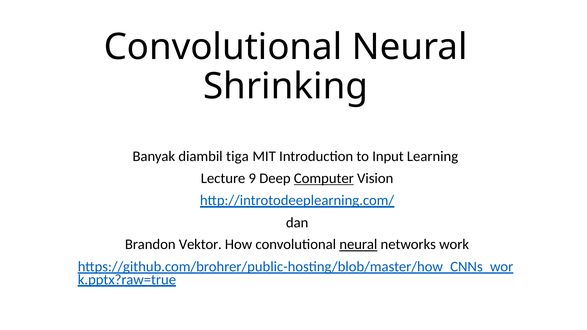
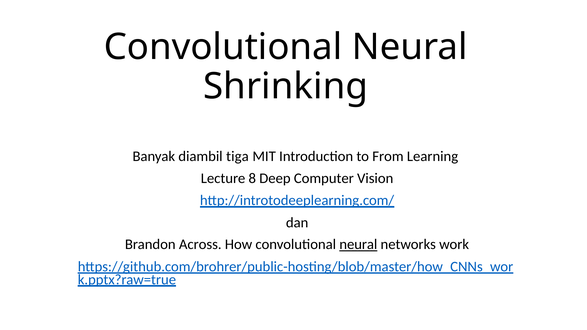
Input: Input -> From (388, 156)
9: 9 -> 8 (252, 178)
Computer underline: present -> none (324, 178)
Vektor: Vektor -> Across (200, 245)
